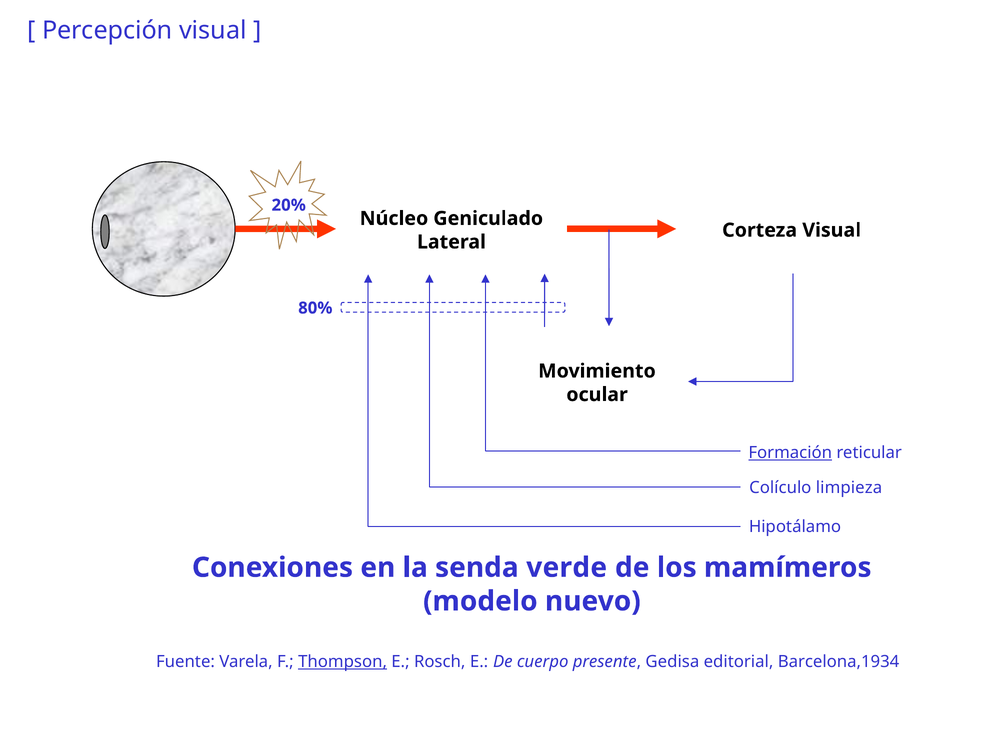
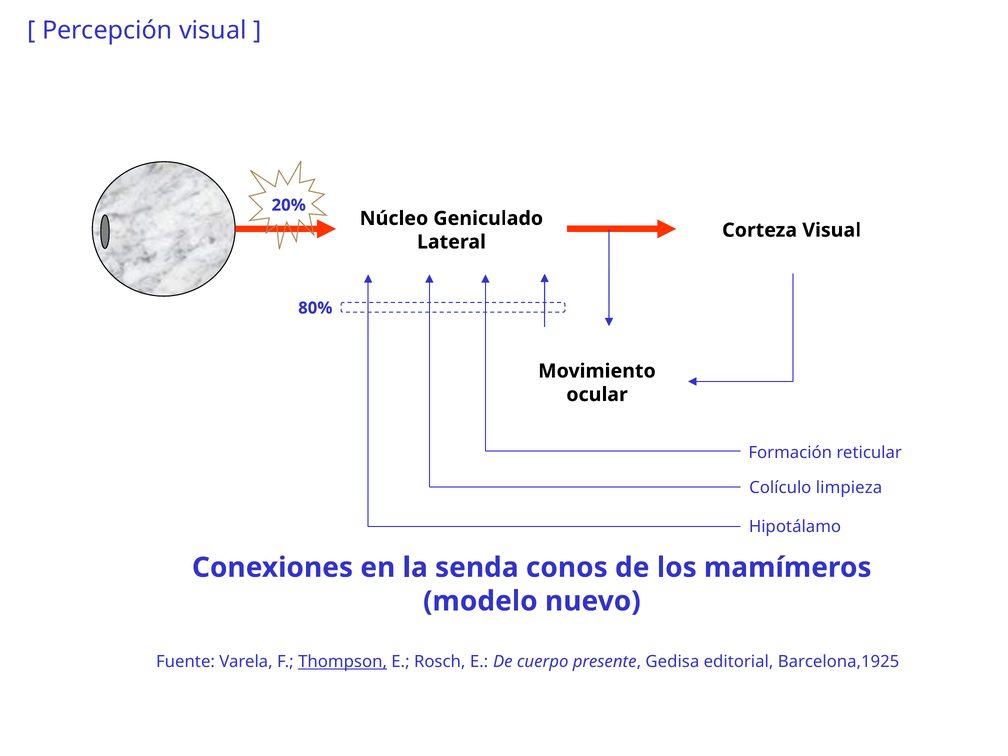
Formación underline: present -> none (790, 453)
verde: verde -> conos (567, 568)
Barcelona,1934: Barcelona,1934 -> Barcelona,1925 (839, 662)
